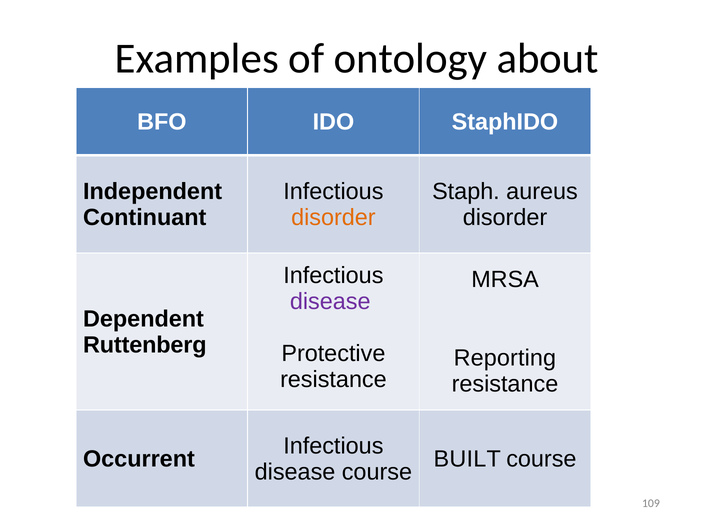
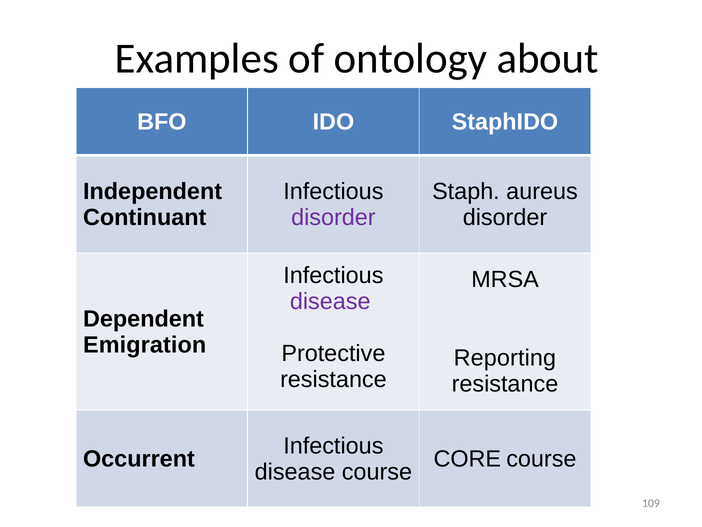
disorder colour: orange -> purple (333, 217)
Ruttenberg: Ruttenberg -> Emigration (145, 345)
BUILT: BUILT -> CORE (467, 458)
